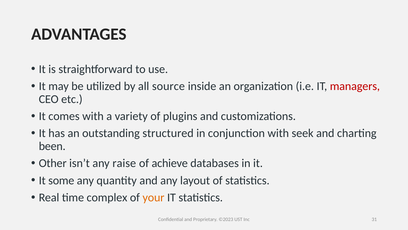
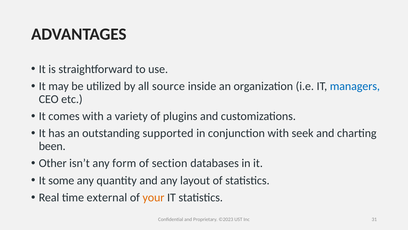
managers colour: red -> blue (355, 86)
structured: structured -> supported (168, 133)
raise: raise -> form (124, 163)
achieve: achieve -> section (170, 163)
complex: complex -> external (107, 197)
